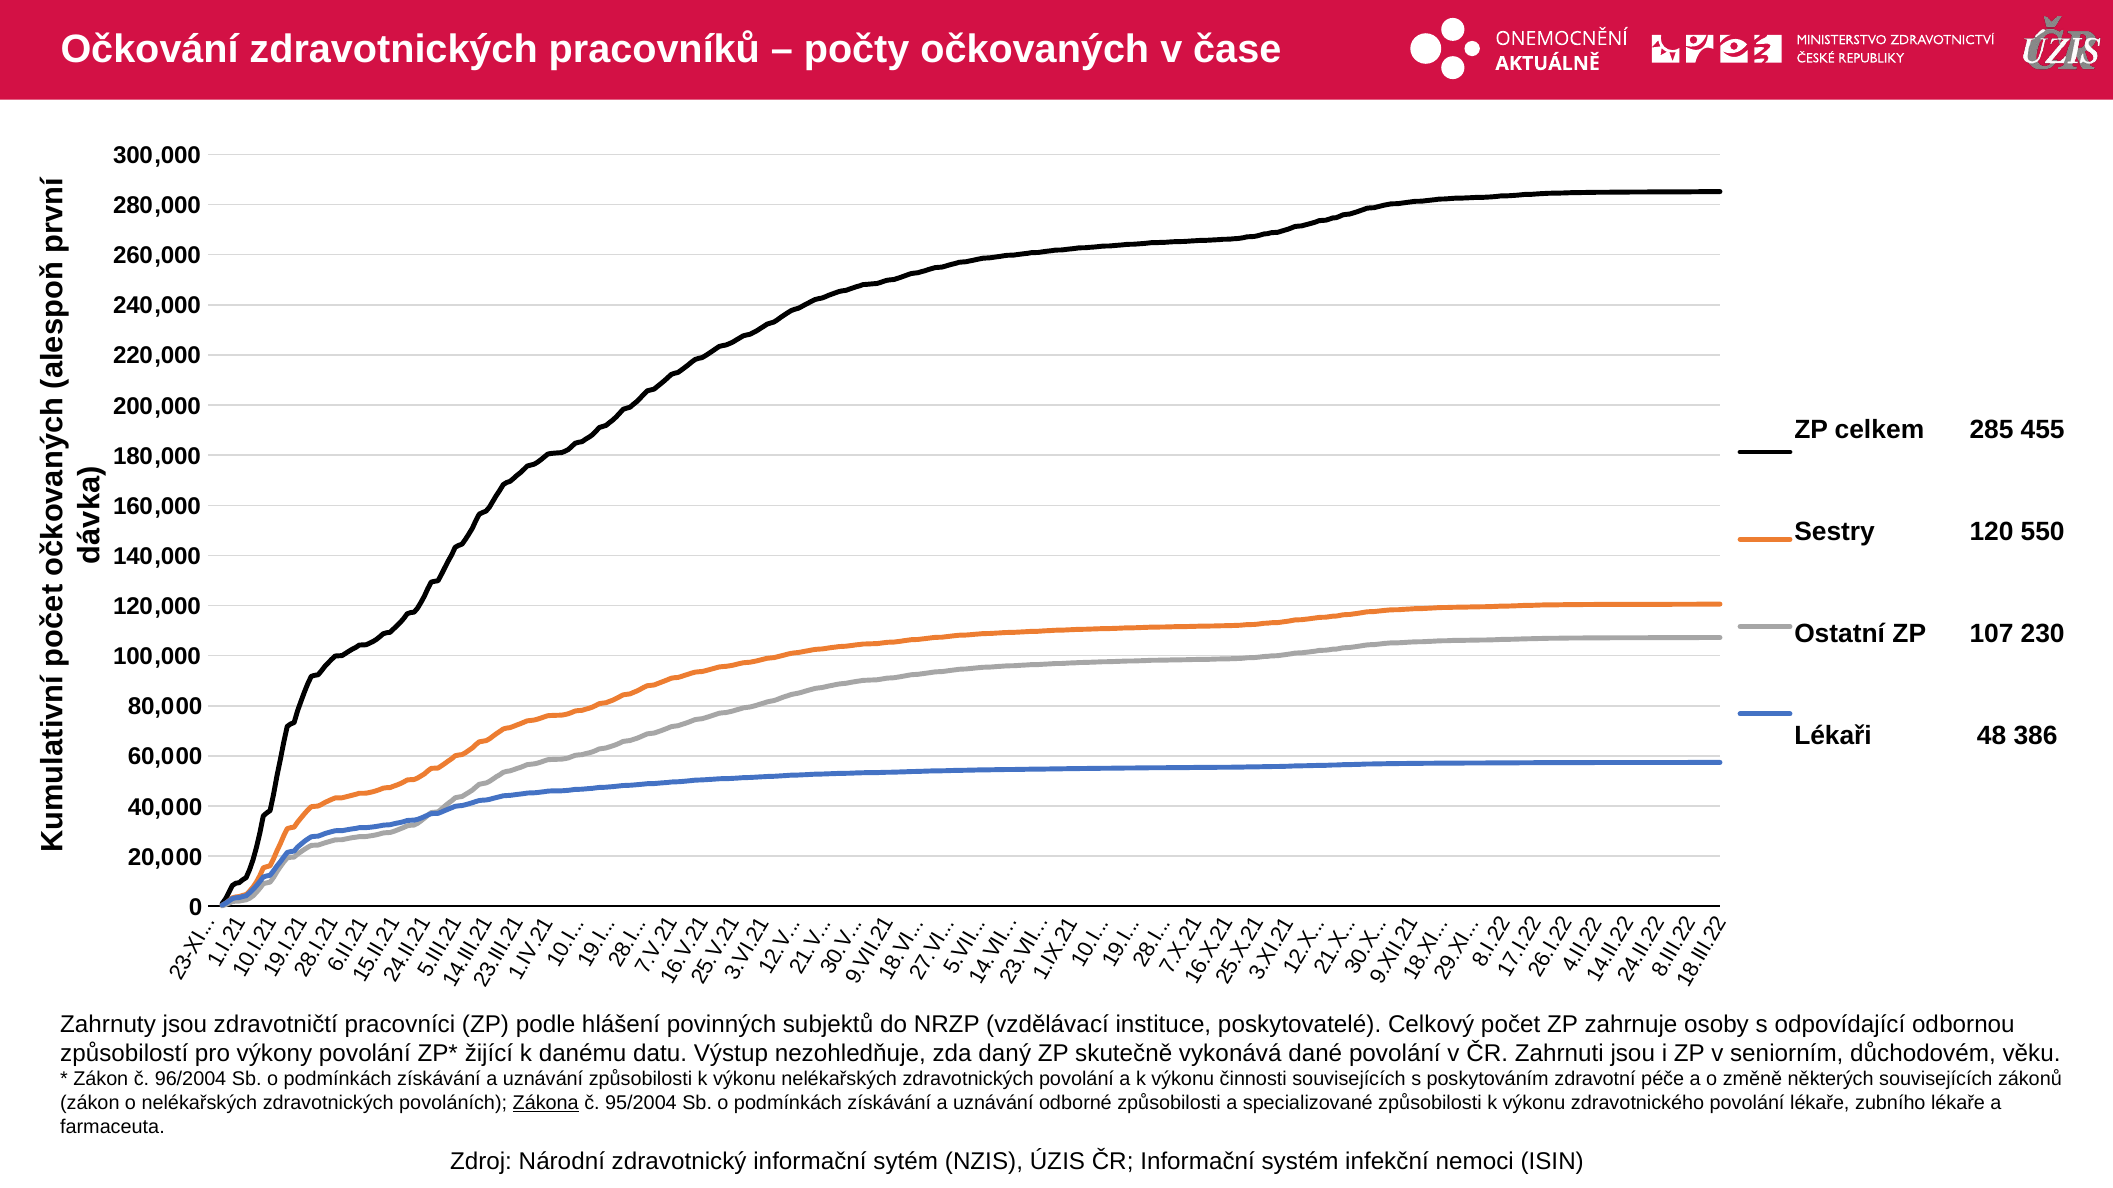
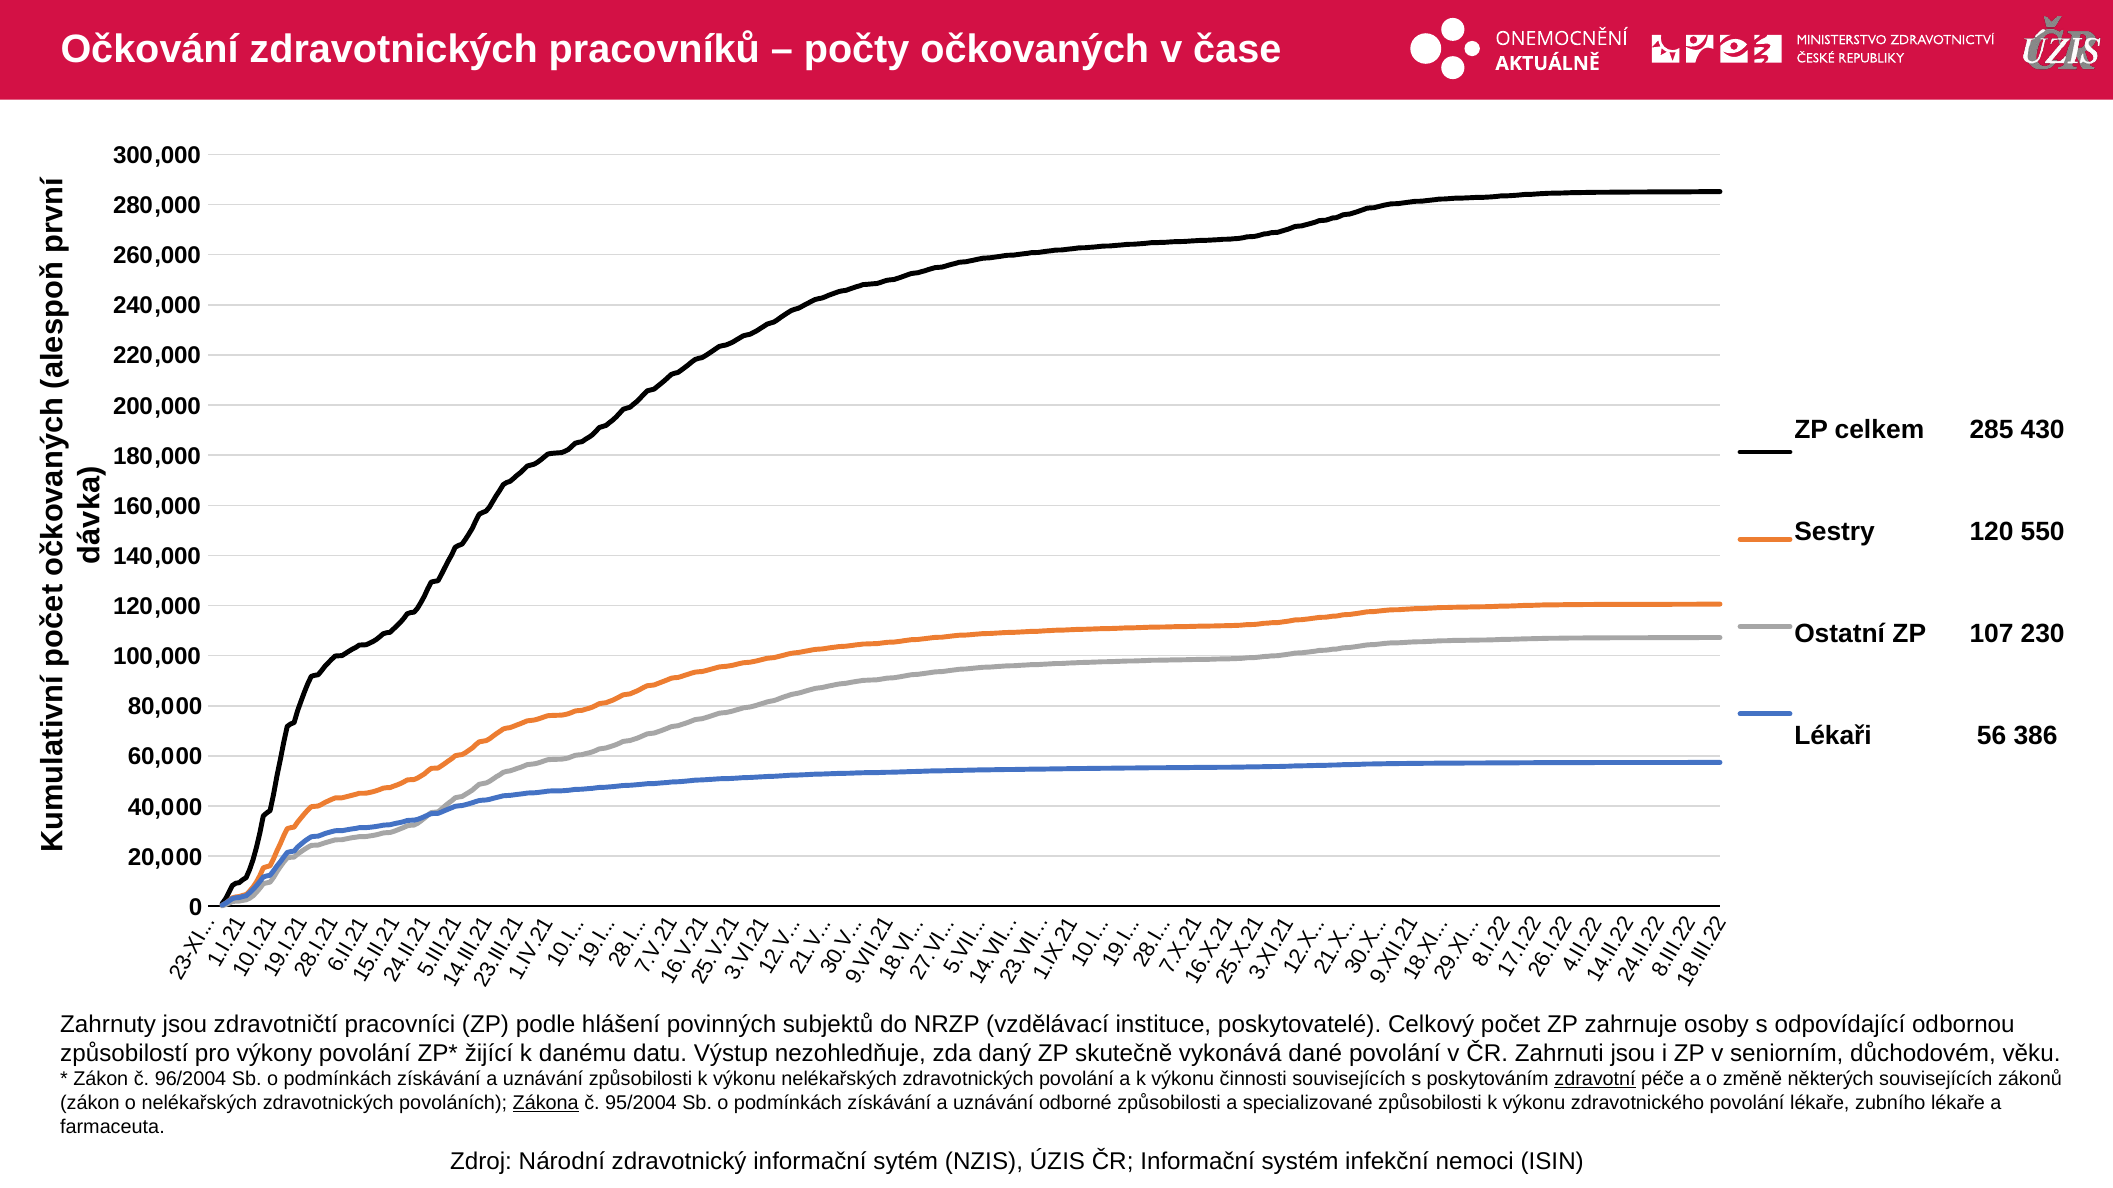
455: 455 -> 430 (2043, 430)
48: 48 -> 56 (1992, 736)
zdravotní underline: none -> present (1595, 1080)
